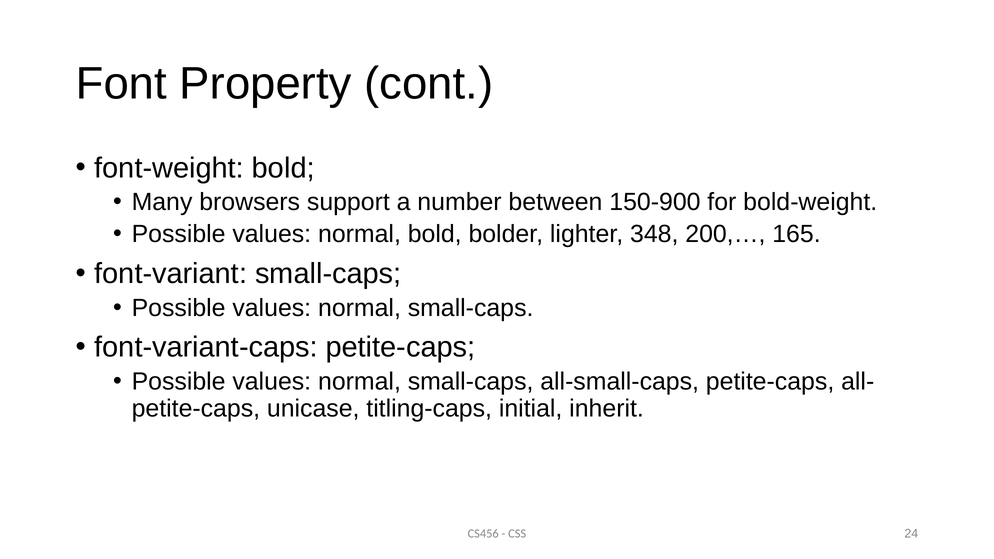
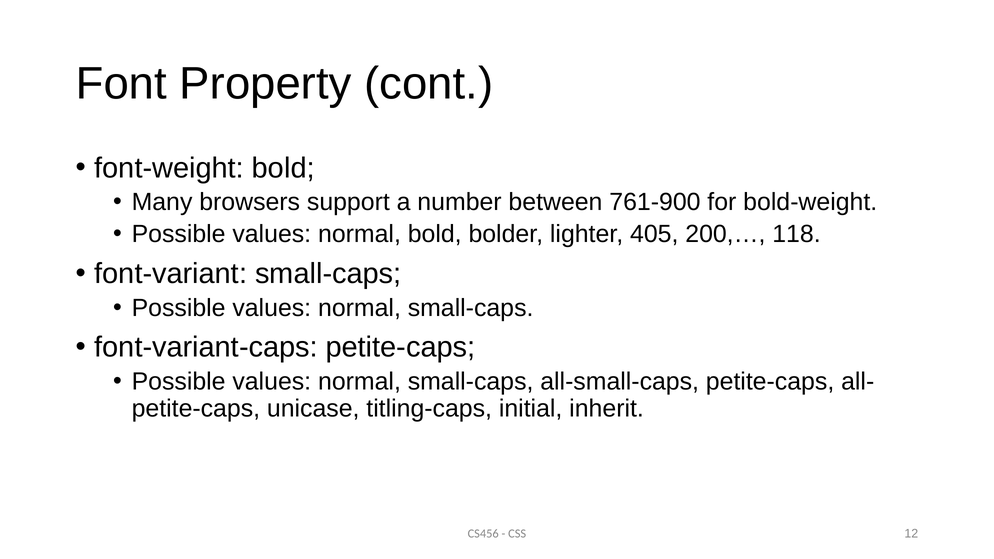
150-900: 150-900 -> 761-900 (655, 202)
348: 348 -> 405 (654, 234)
165: 165 -> 118 (796, 234)
24: 24 -> 12 (911, 534)
